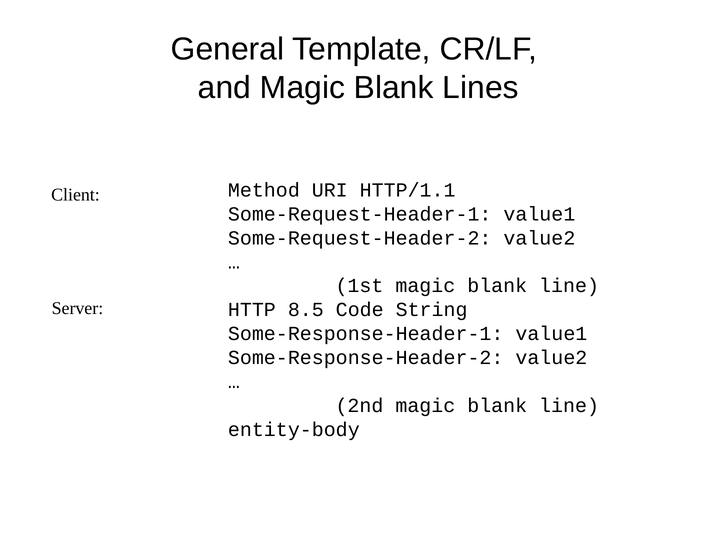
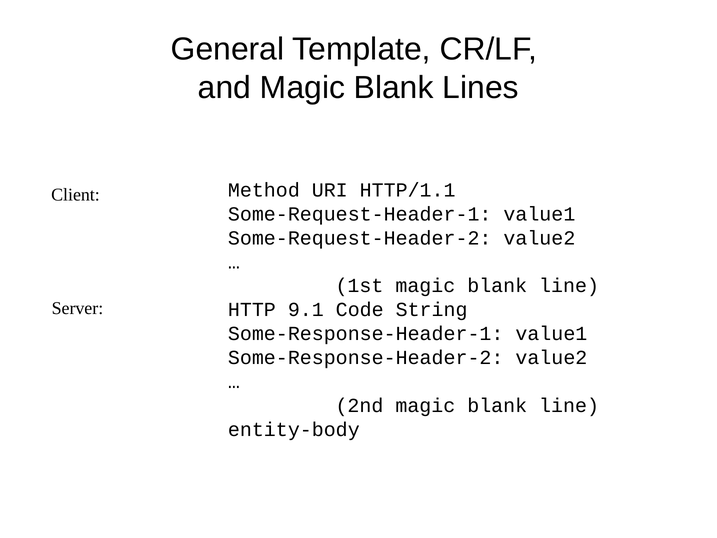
8.5: 8.5 -> 9.1 (306, 310)
